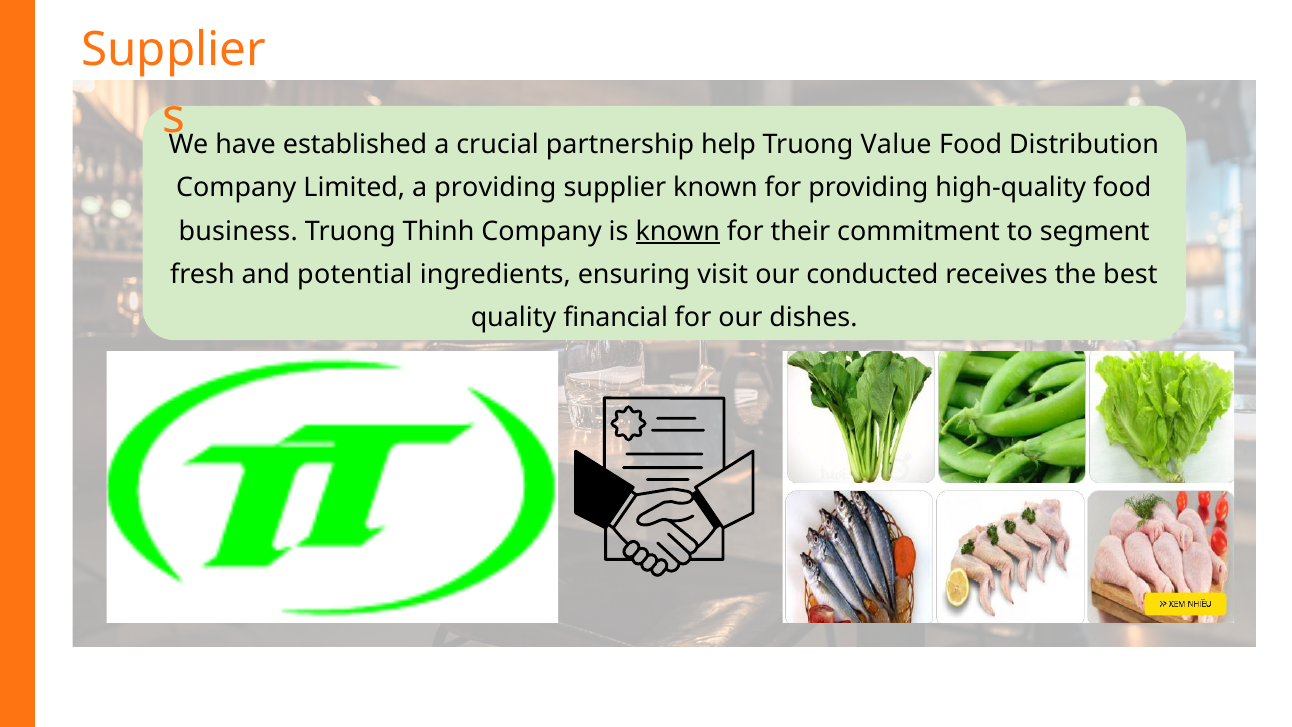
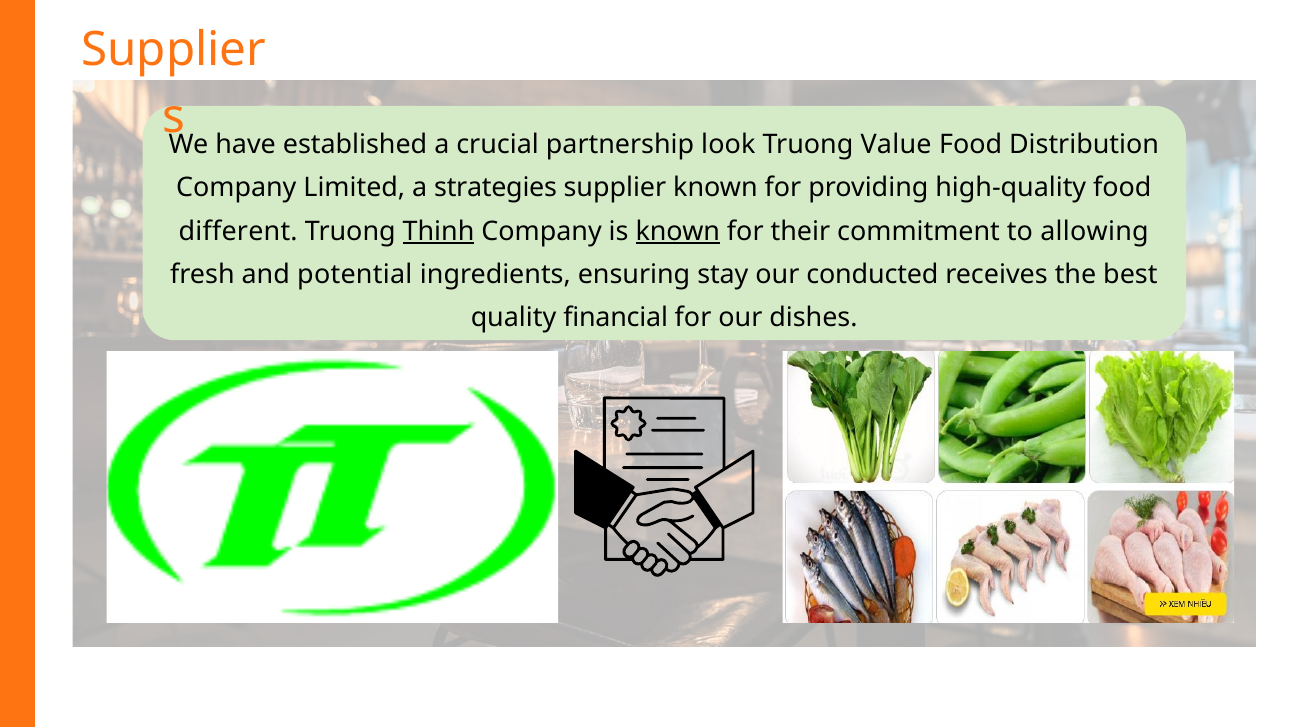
help: help -> look (728, 144)
a providing: providing -> strategies (496, 188)
business: business -> different (238, 231)
Thinh underline: none -> present (439, 231)
segment: segment -> allowing (1095, 231)
visit: visit -> stay (723, 274)
